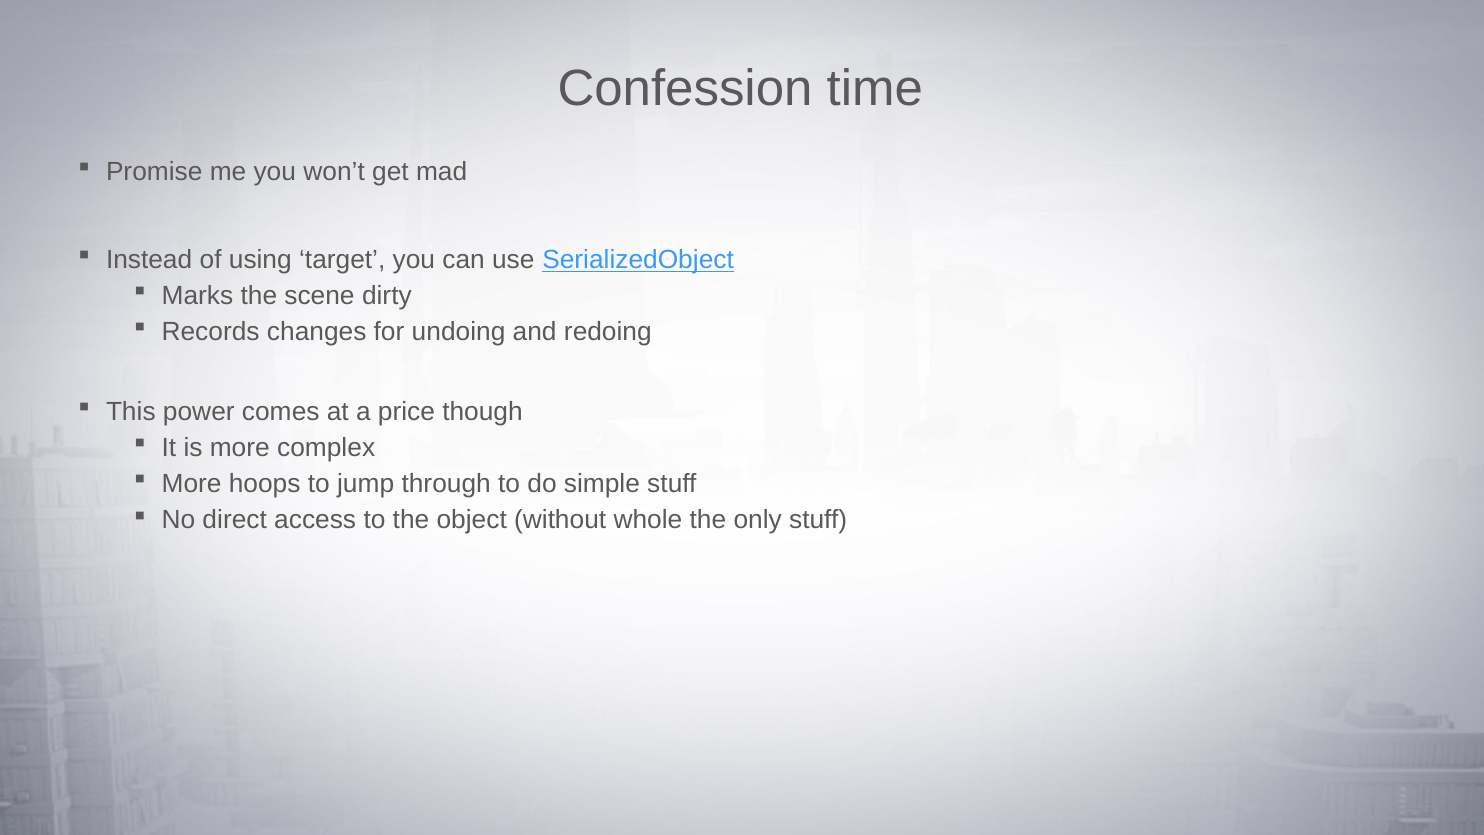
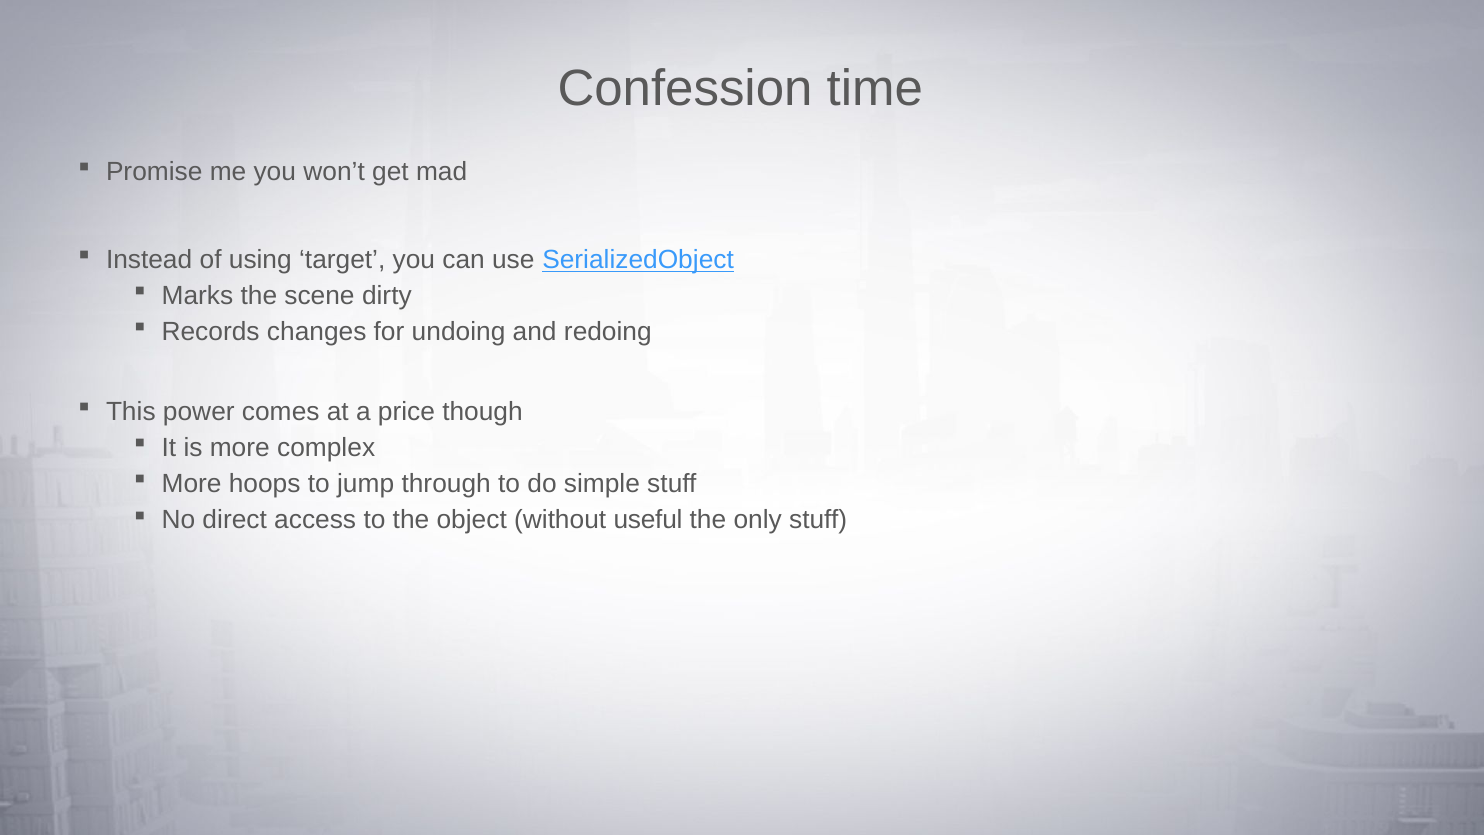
whole: whole -> useful (648, 520)
